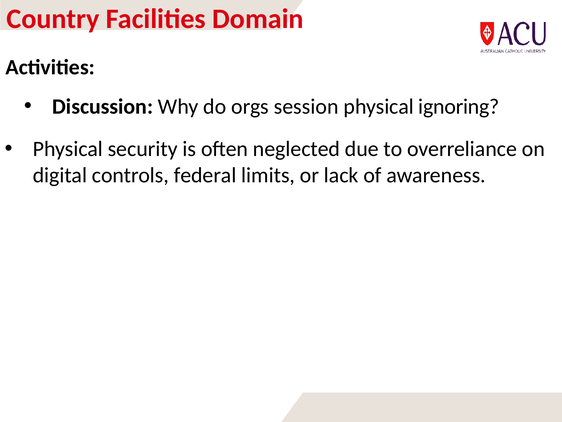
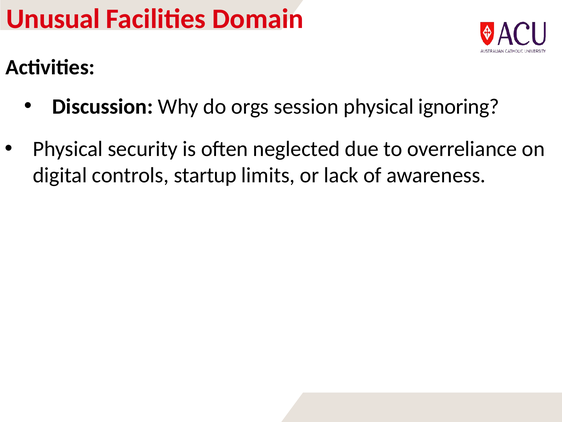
Country: Country -> Unusual (53, 19)
federal: federal -> startup (205, 175)
